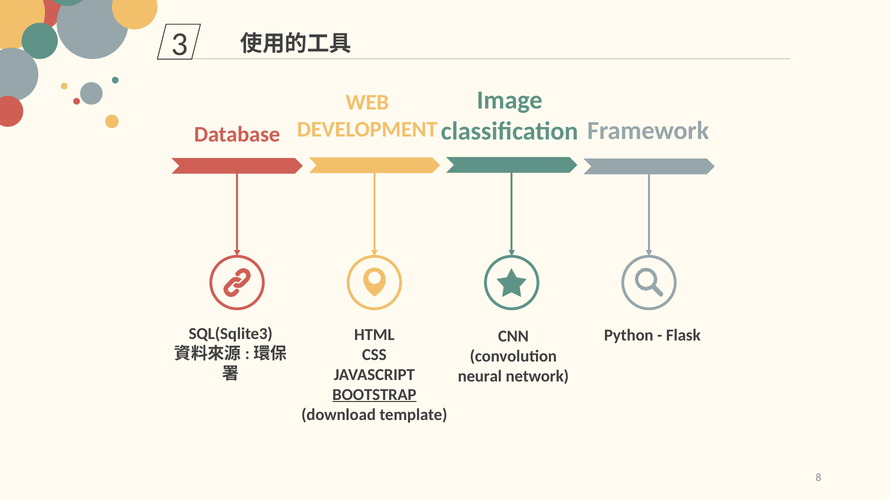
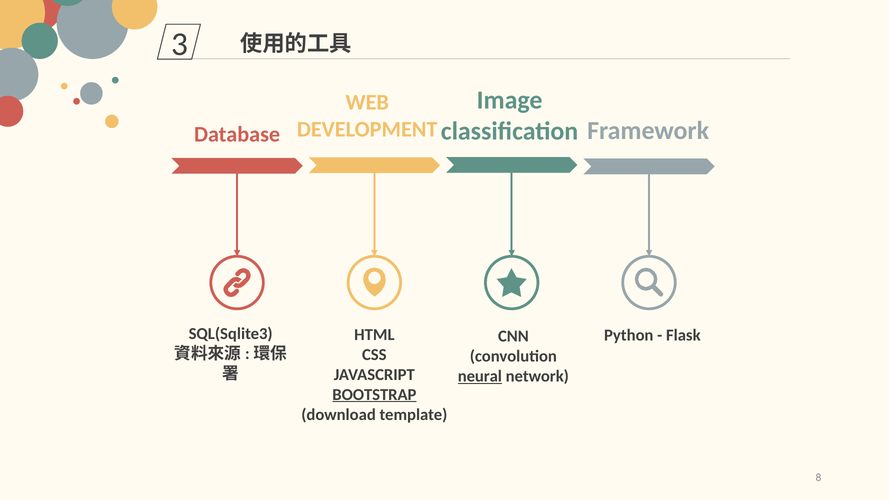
neural underline: none -> present (480, 376)
